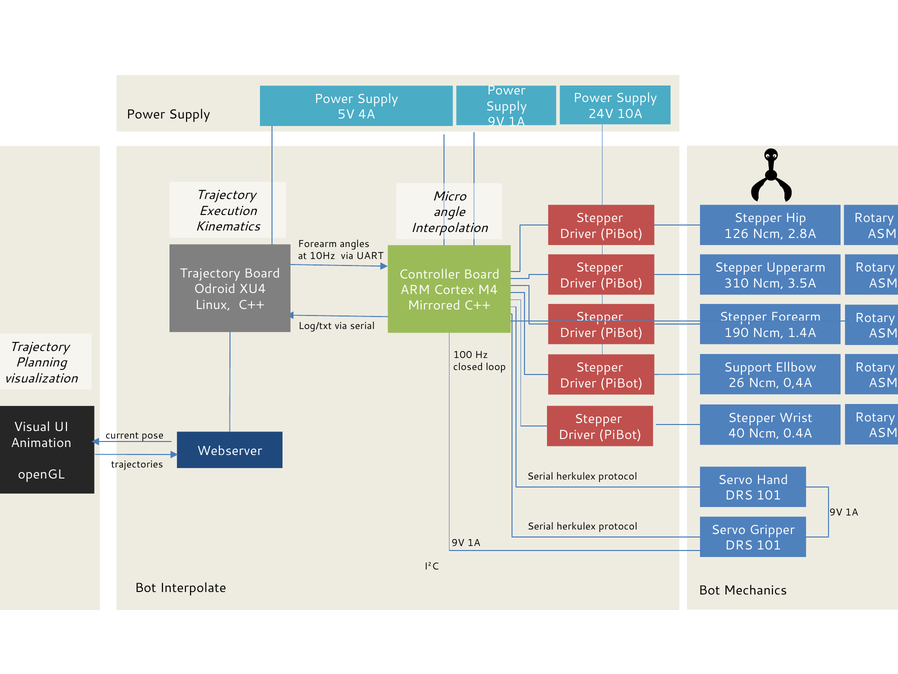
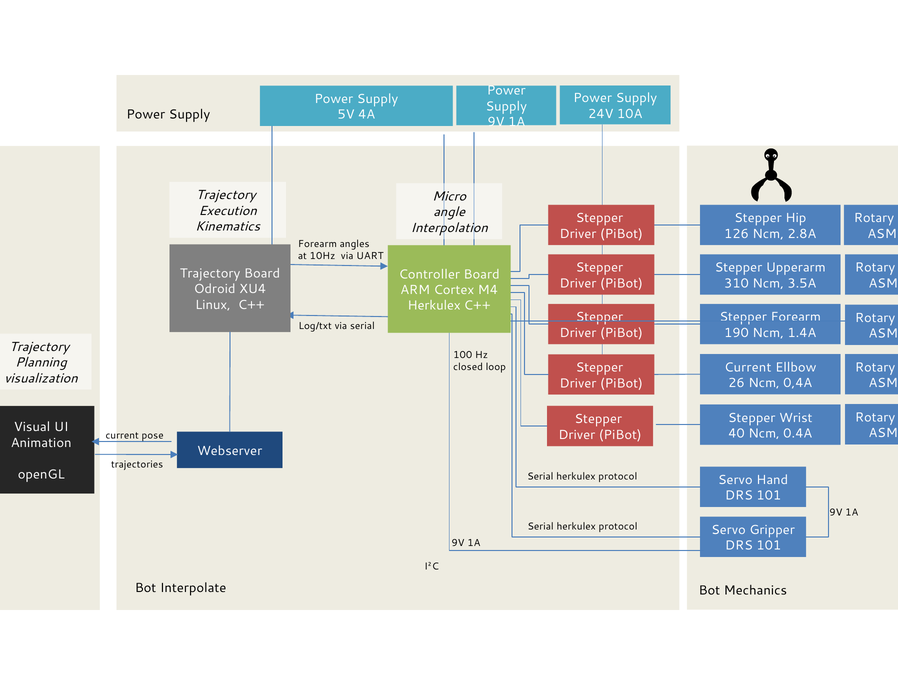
Mirrored: Mirrored -> Herkulex (434, 305)
Support: Support -> Current (748, 367)
